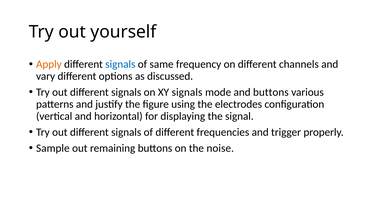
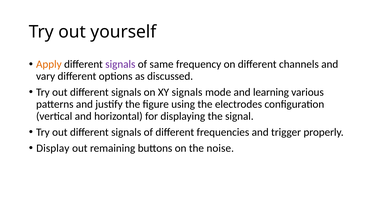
signals colour: blue -> purple (120, 64)
and buttons: buttons -> learning (271, 92)
Sample: Sample -> Display (53, 148)
